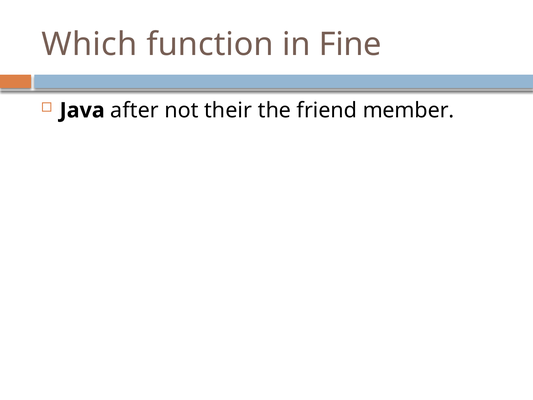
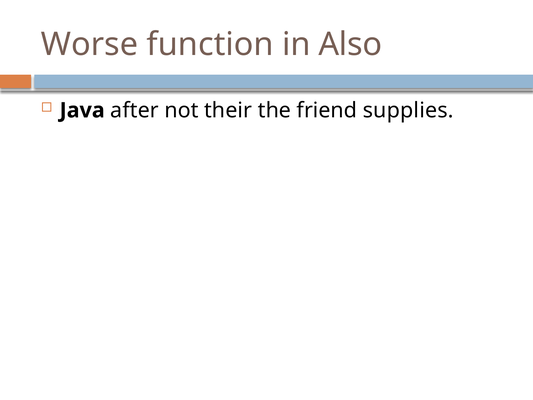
Which: Which -> Worse (90, 44)
Fine: Fine -> Also (350, 44)
member: member -> supplies (408, 110)
